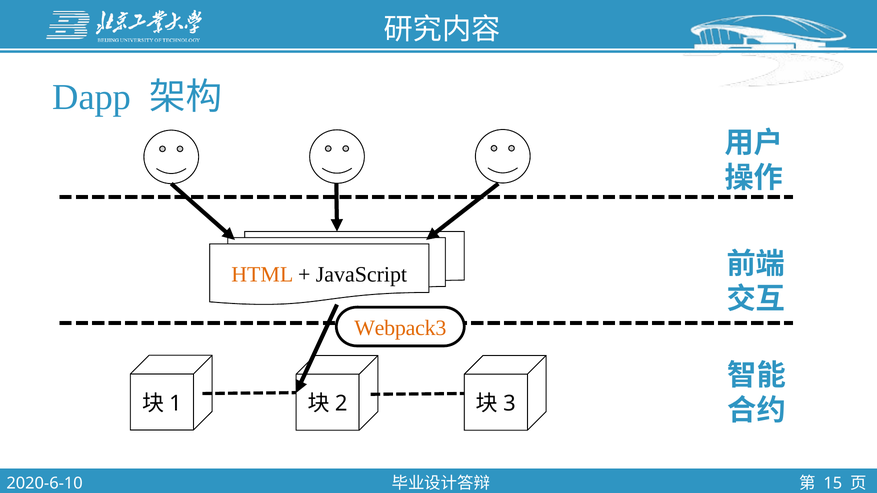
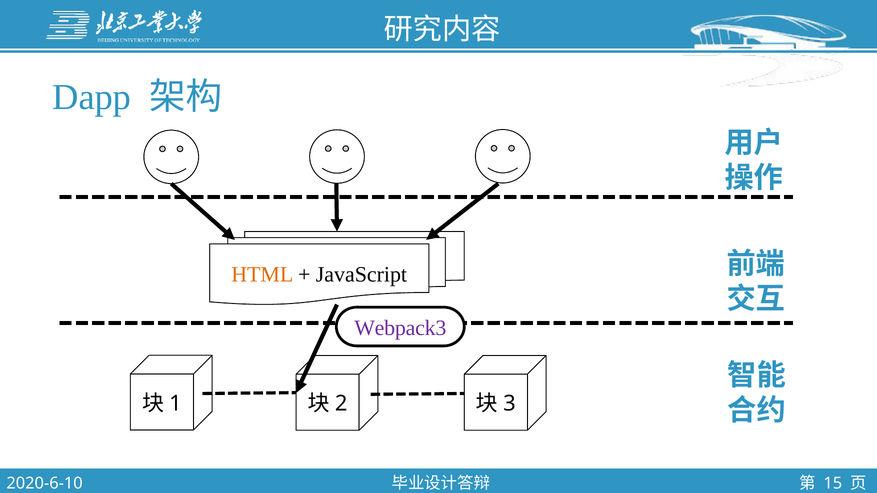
Webpack3 colour: orange -> purple (400, 328)
